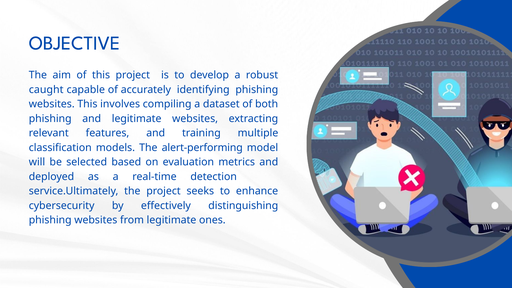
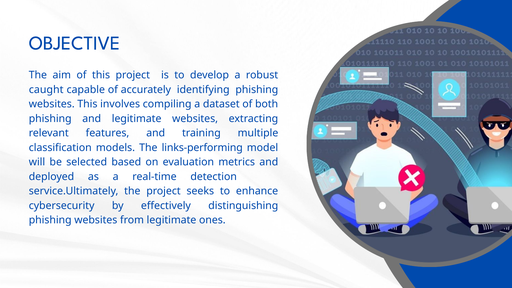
alert-performing: alert-performing -> links-performing (202, 148)
